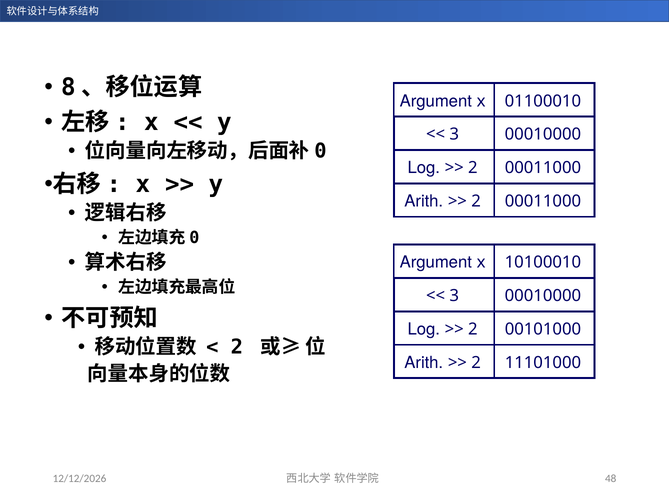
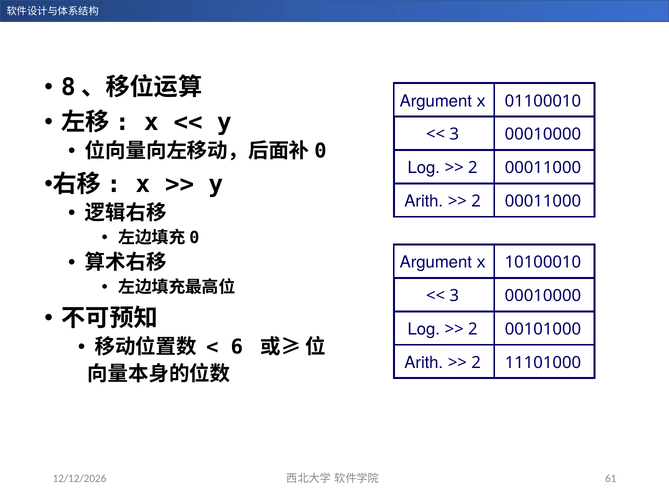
2: 2 -> 6 (237, 348)
48: 48 -> 61 (611, 479)
